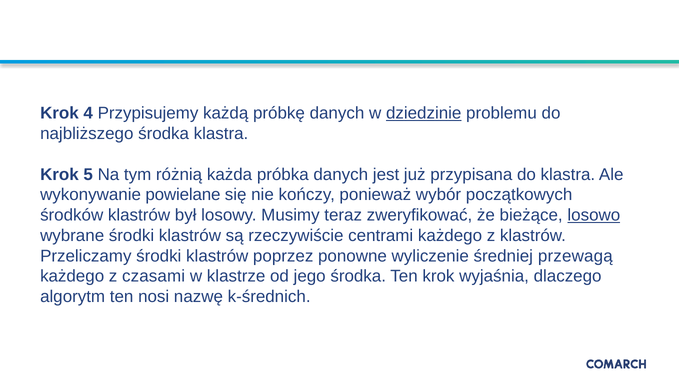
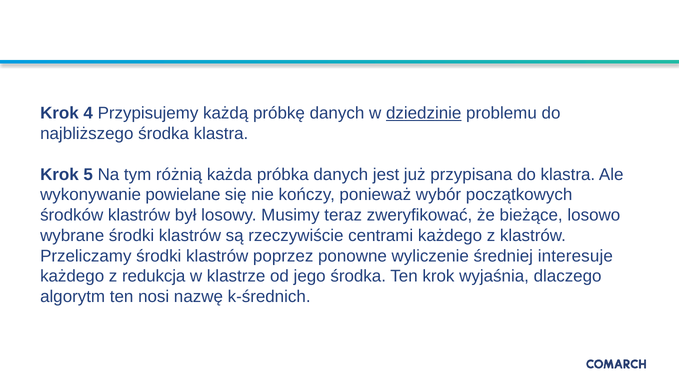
losowo underline: present -> none (594, 215)
przewagą: przewagą -> interesuje (575, 256)
czasami: czasami -> redukcja (154, 276)
